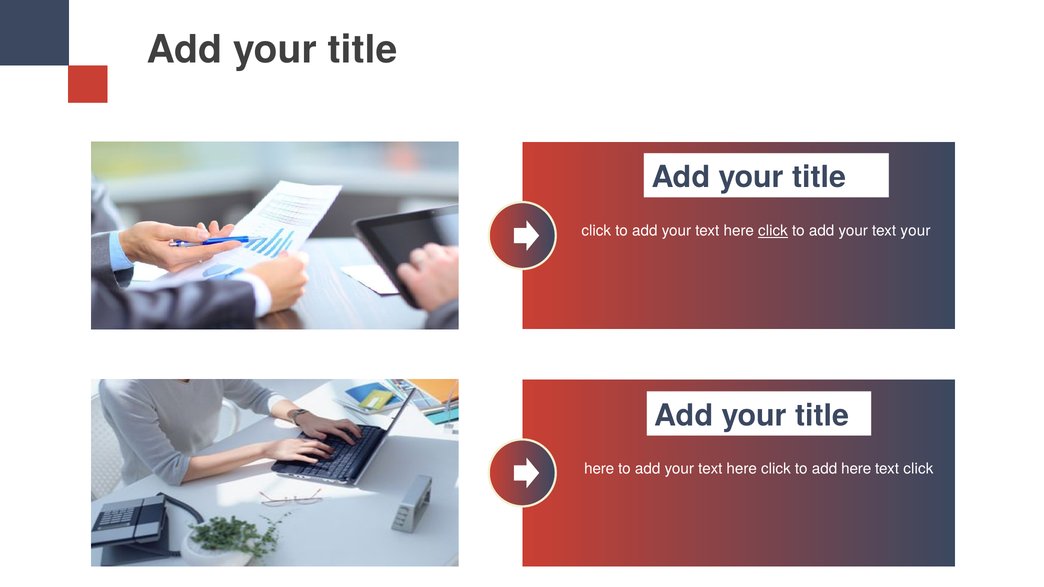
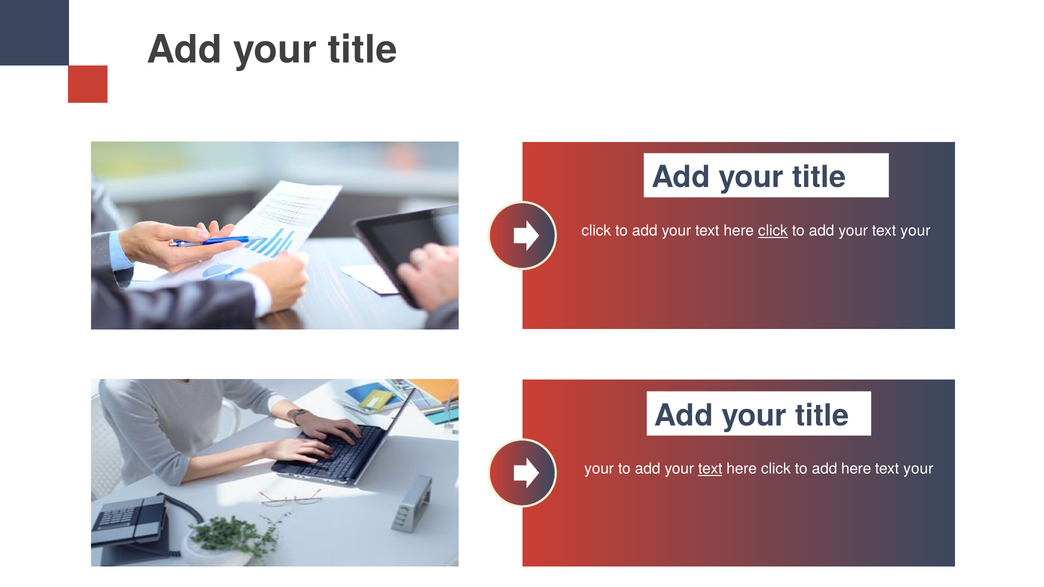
here: here -> your (599, 469)
text underline: none -> present (710, 469)
click: click -> your (918, 469)
